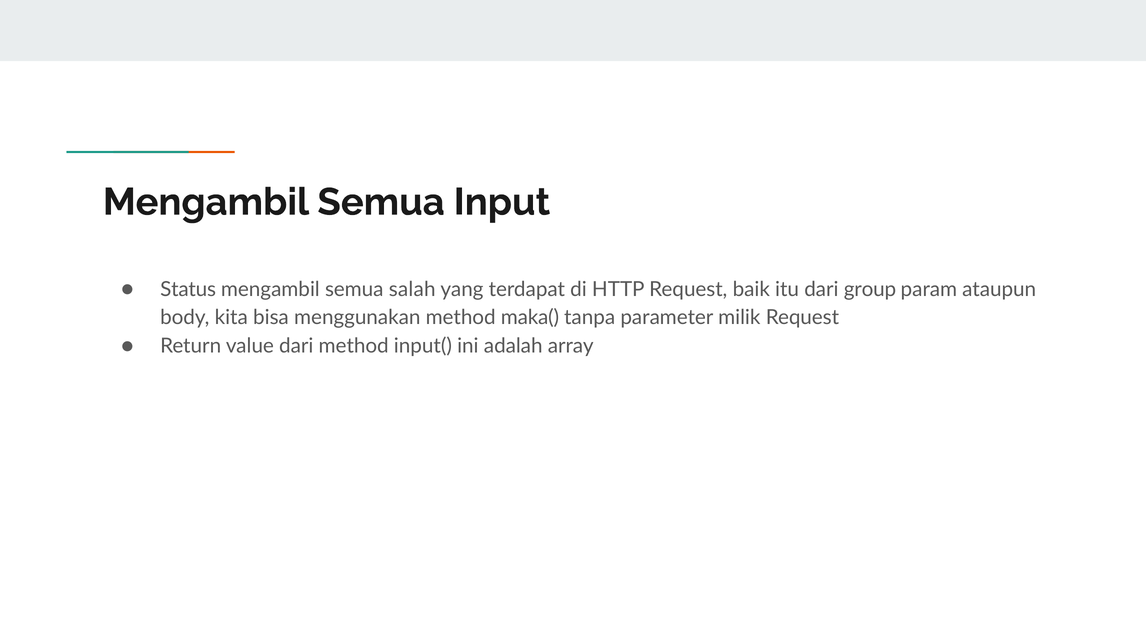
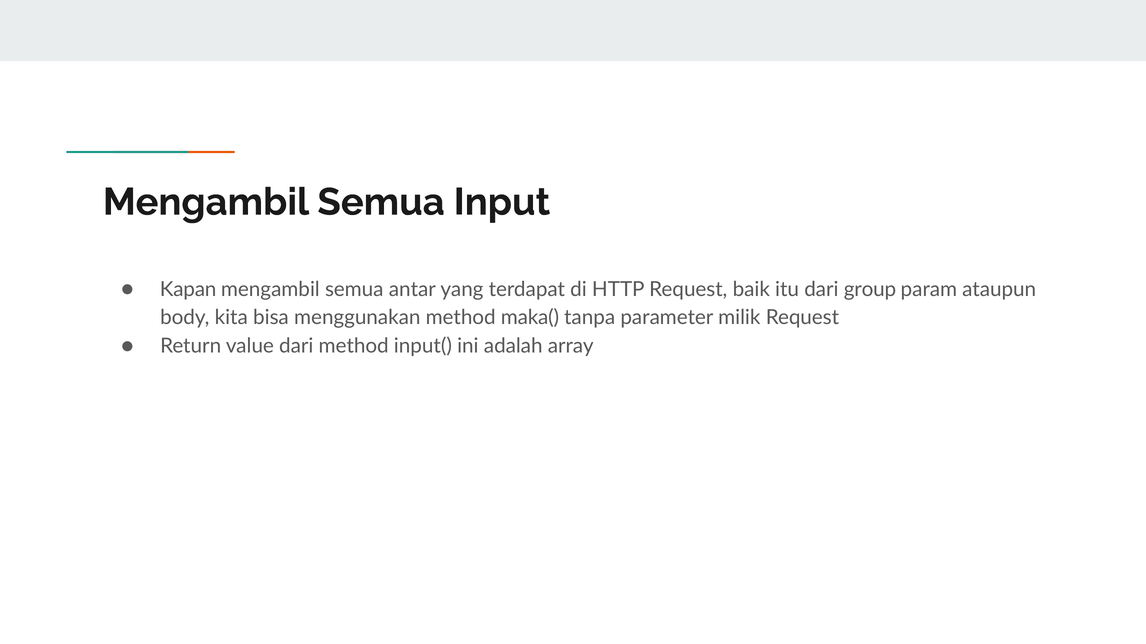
Status: Status -> Kapan (188, 290)
salah: salah -> antar (412, 290)
